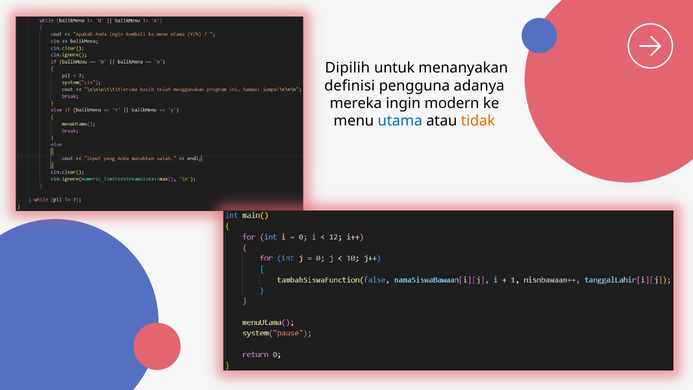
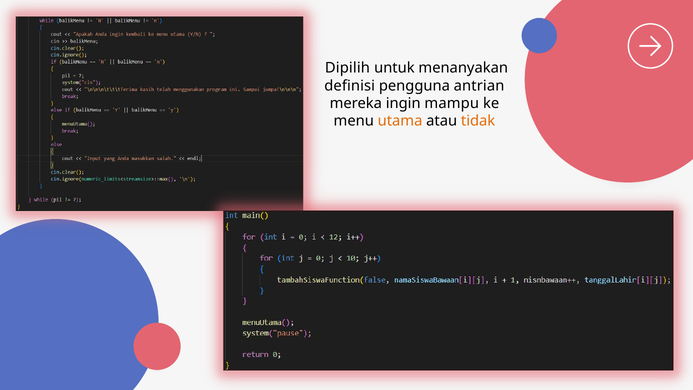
adanya: adanya -> antrian (479, 86)
modern: modern -> mampu (452, 103)
utama colour: blue -> orange (400, 121)
